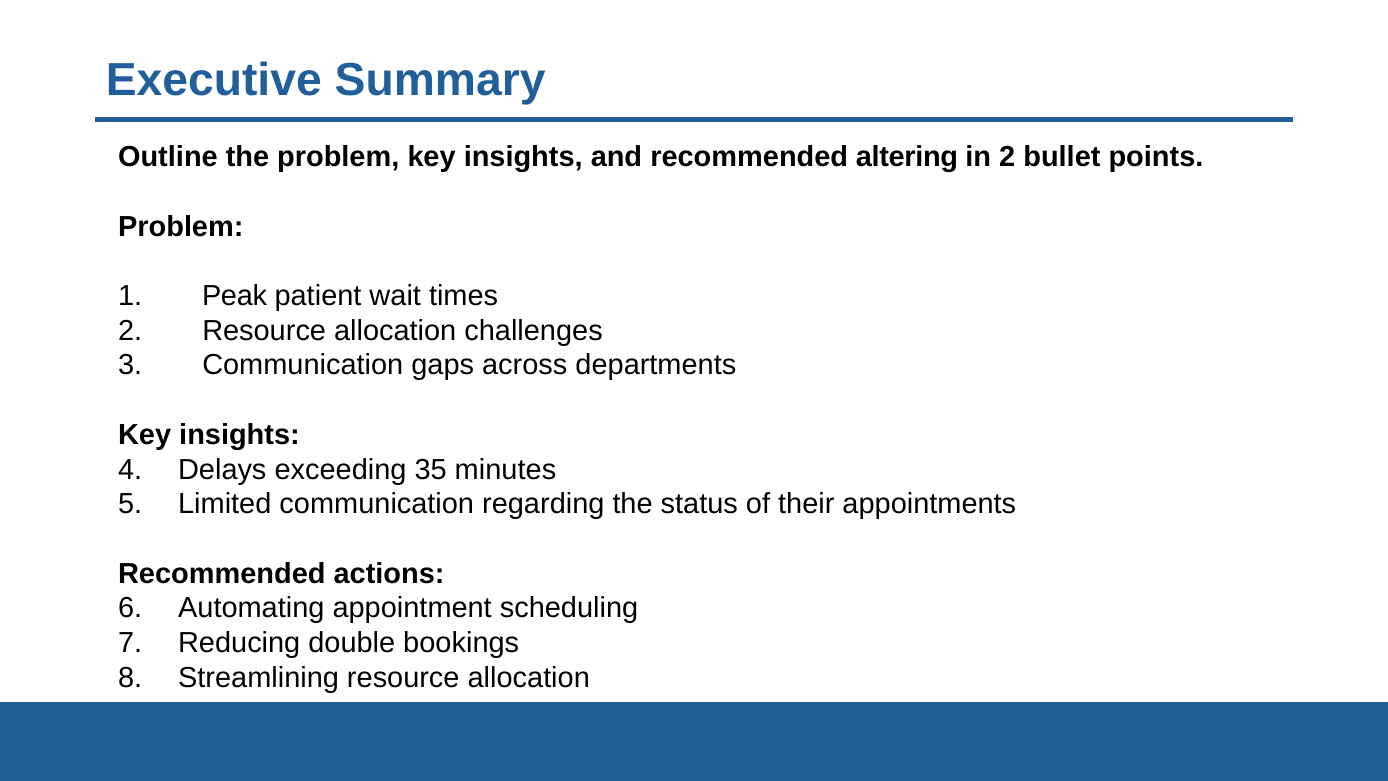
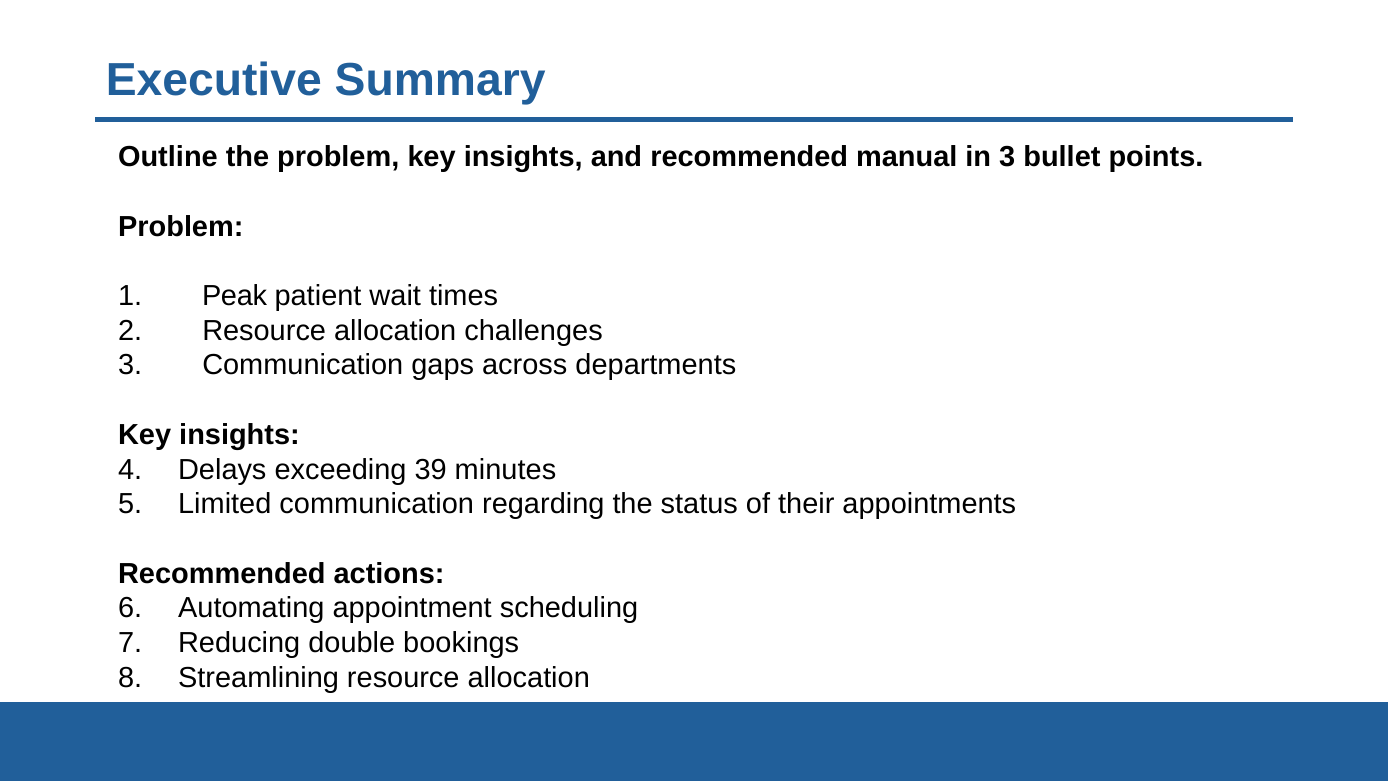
altering: altering -> manual (907, 157)
in 2: 2 -> 3 (1007, 157)
35: 35 -> 39 (431, 469)
